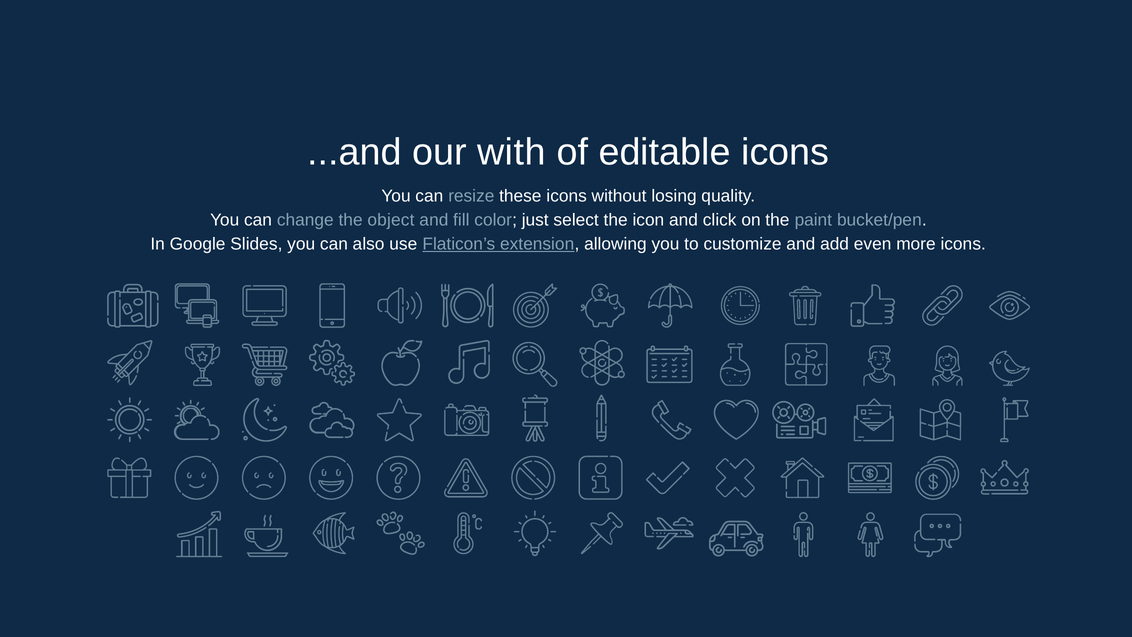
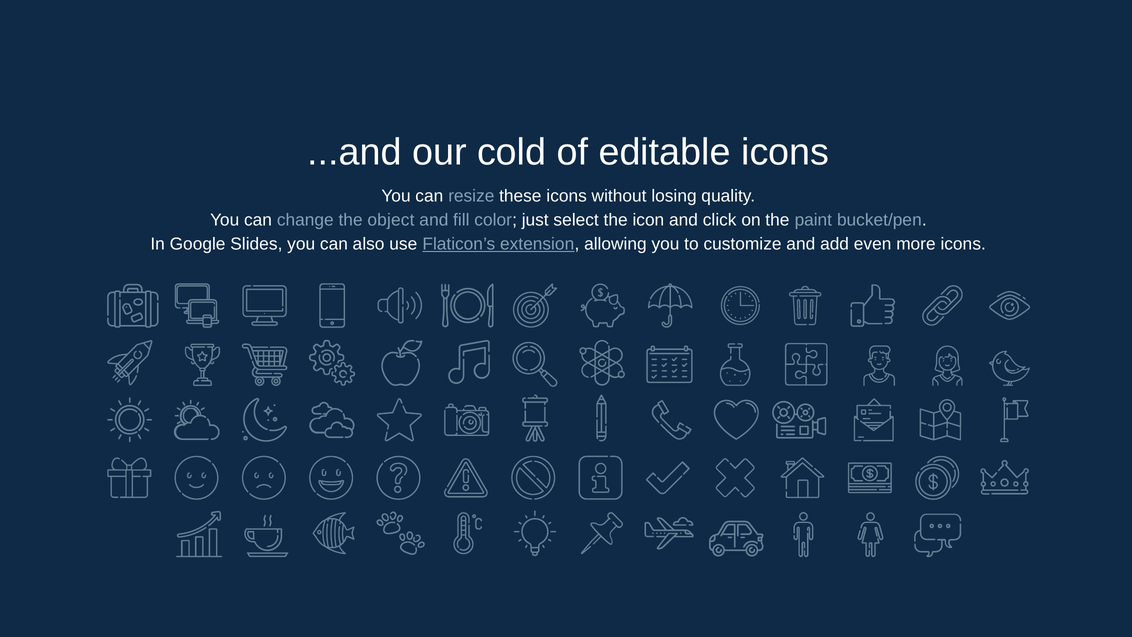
with: with -> cold (512, 152)
